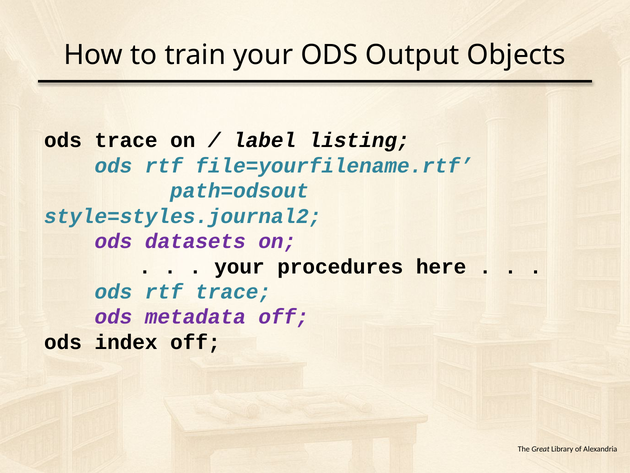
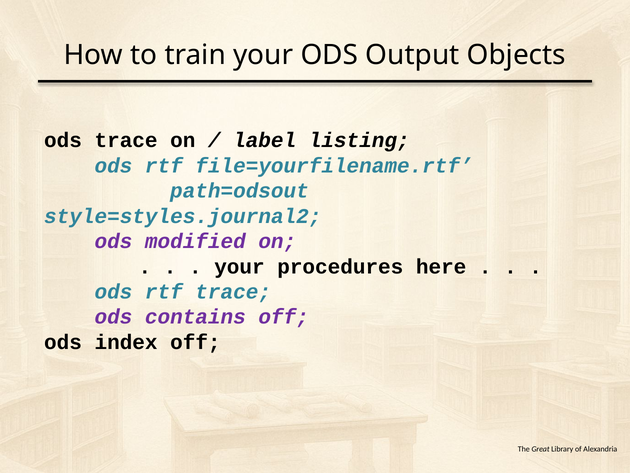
datasets: datasets -> modified (195, 241)
metadata: metadata -> contains (195, 317)
